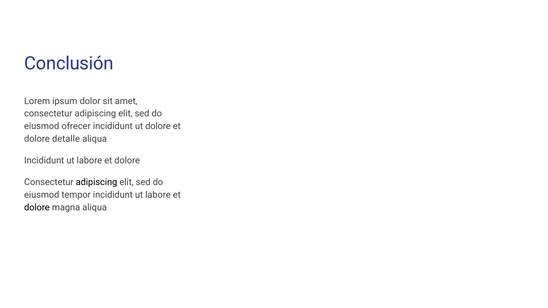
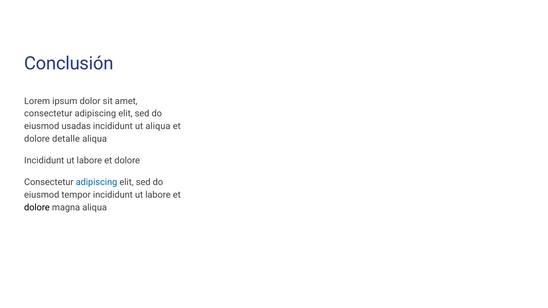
ofrecer: ofrecer -> usadas (76, 126)
ut dolore: dolore -> aliqua (158, 126)
adipiscing colour: black -> blue (97, 182)
